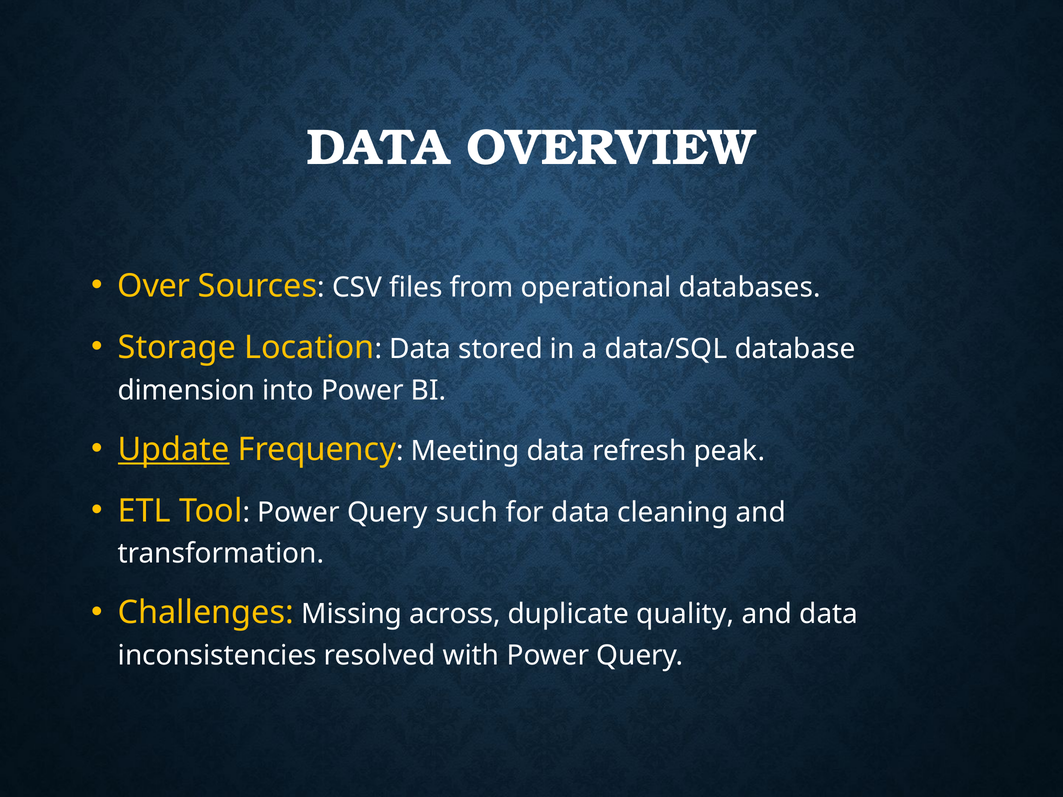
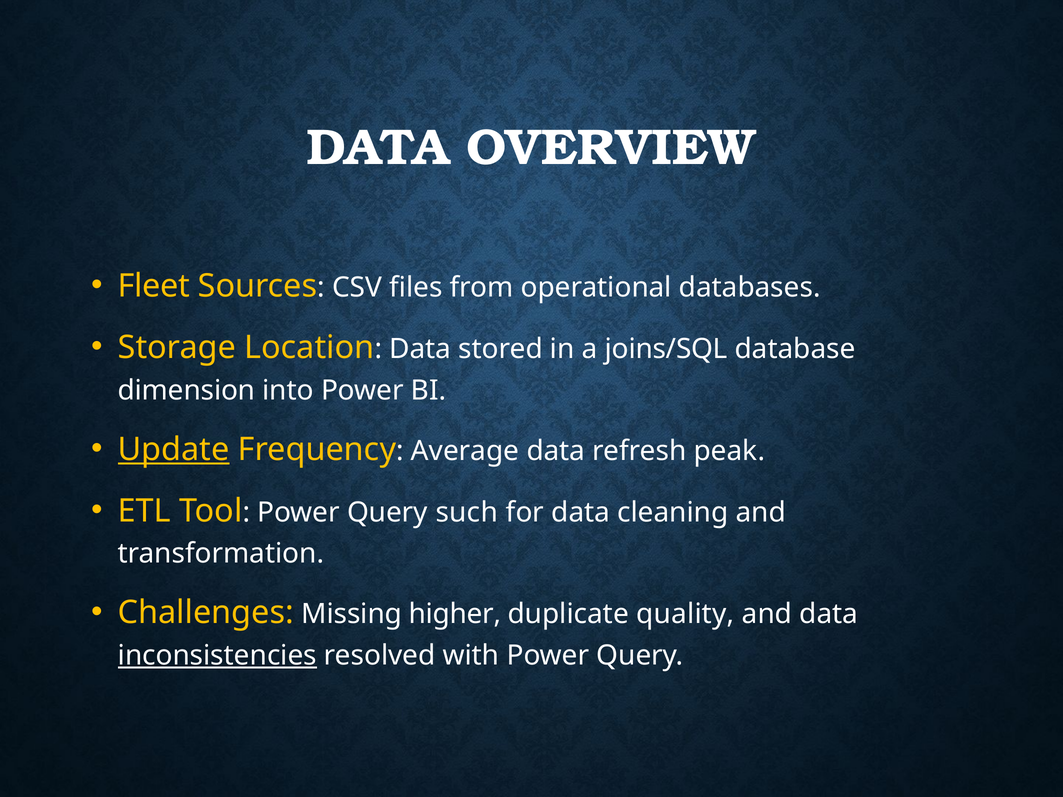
Over: Over -> Fleet (154, 286)
data/SQL: data/SQL -> joins/SQL (666, 349)
Meeting: Meeting -> Average (465, 451)
across: across -> higher (455, 614)
inconsistencies underline: none -> present (217, 656)
